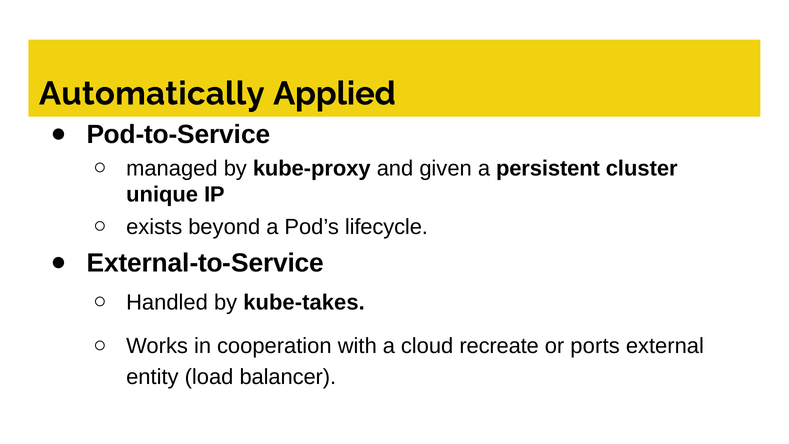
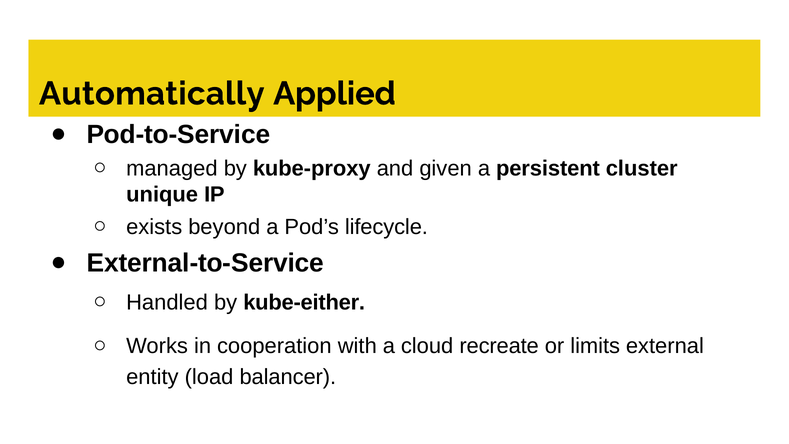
kube-takes: kube-takes -> kube-either (304, 302)
ports: ports -> limits (595, 346)
